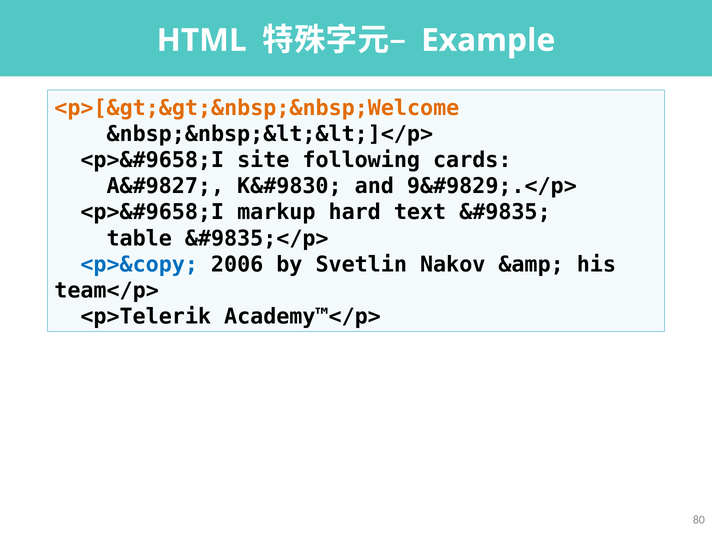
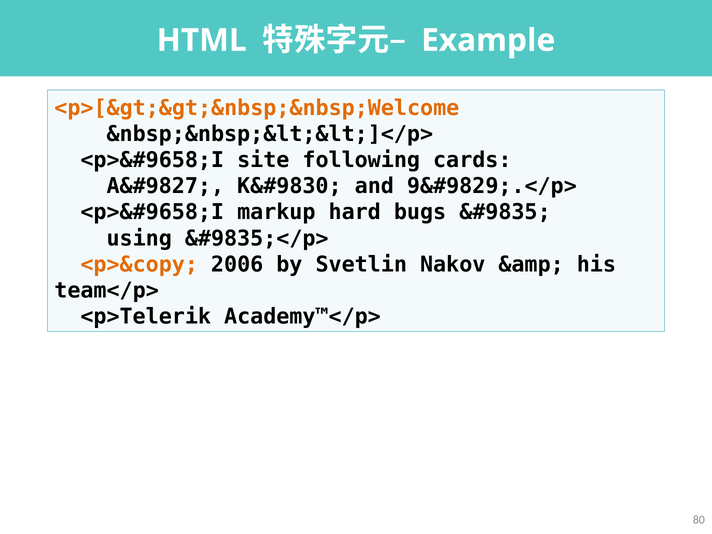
text: text -> bugs (420, 212)
table: table -> using (139, 238)
<p>&copy colour: blue -> orange (139, 265)
